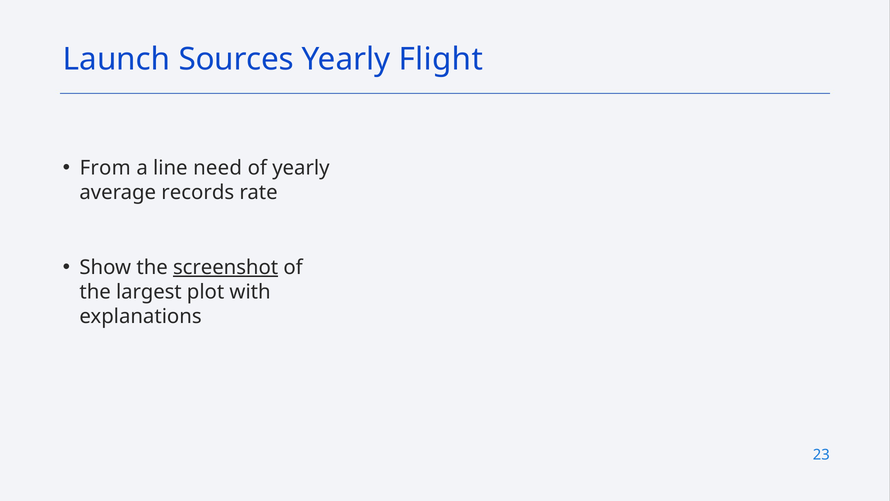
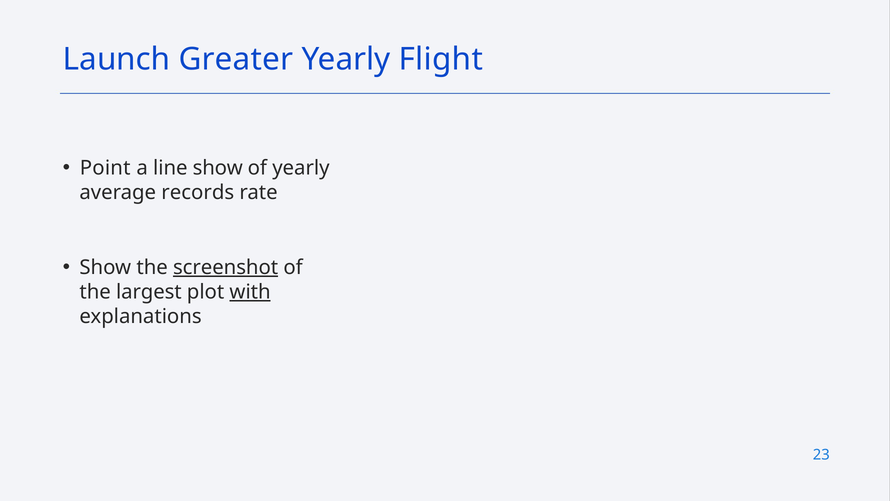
Sources: Sources -> Greater (236, 59)
From: From -> Point (105, 168)
line need: need -> show (218, 168)
with underline: none -> present (250, 292)
